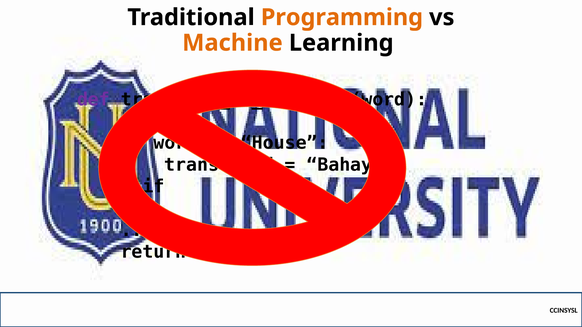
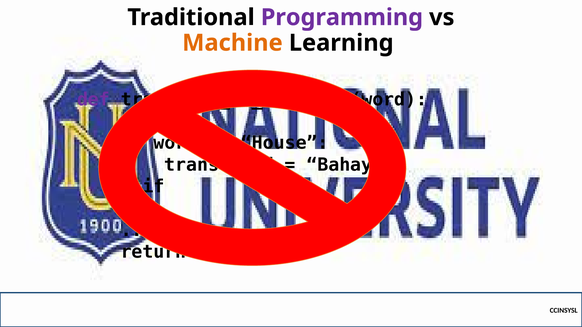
Programming colour: orange -> purple (342, 17)
